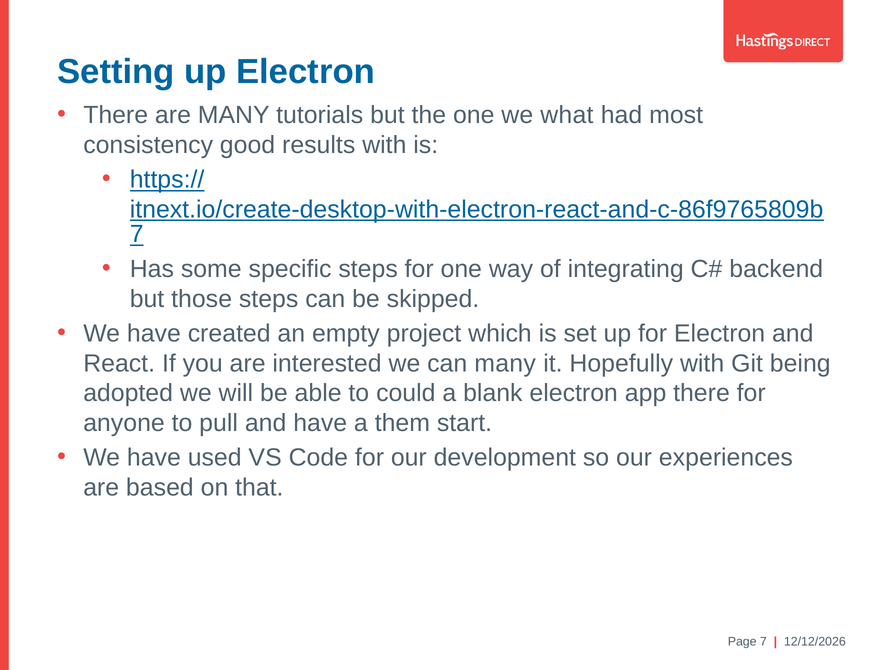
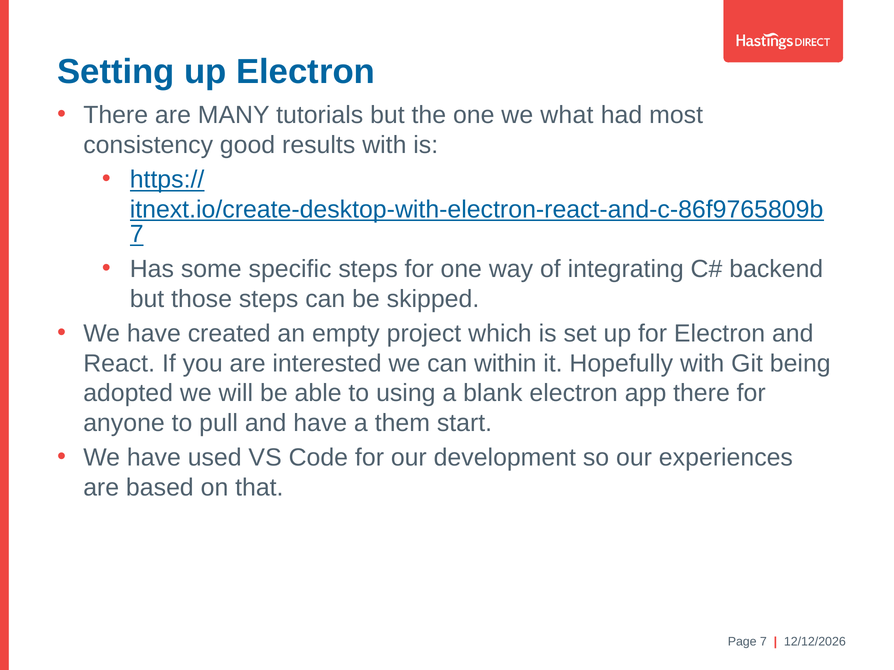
can many: many -> within (505, 364)
could: could -> using (406, 393)
